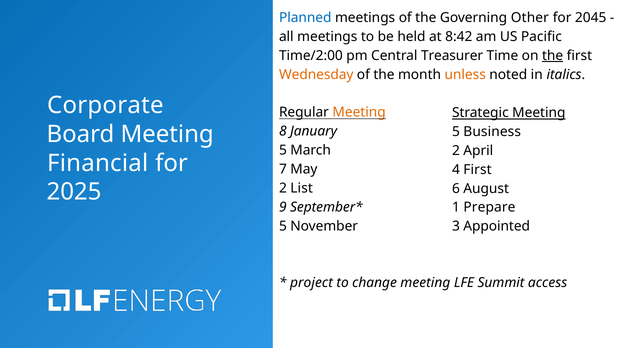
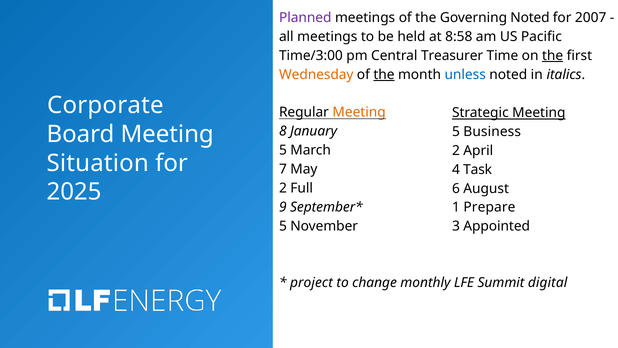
Planned colour: blue -> purple (305, 18)
Governing Other: Other -> Noted (530, 18)
2045: 2045 -> 2007 (591, 18)
8:42: 8:42 -> 8:58 (459, 37)
Time/2:00: Time/2:00 -> Time/3:00 (311, 56)
the underline: none -> present (384, 74)
unless colour: orange -> blue (465, 74)
Financial: Financial -> Situation (98, 163)
4 First: First -> Task (478, 169)
List: List -> Full (302, 188)
change meeting: meeting -> monthly (425, 282)
access: access -> digital (548, 282)
